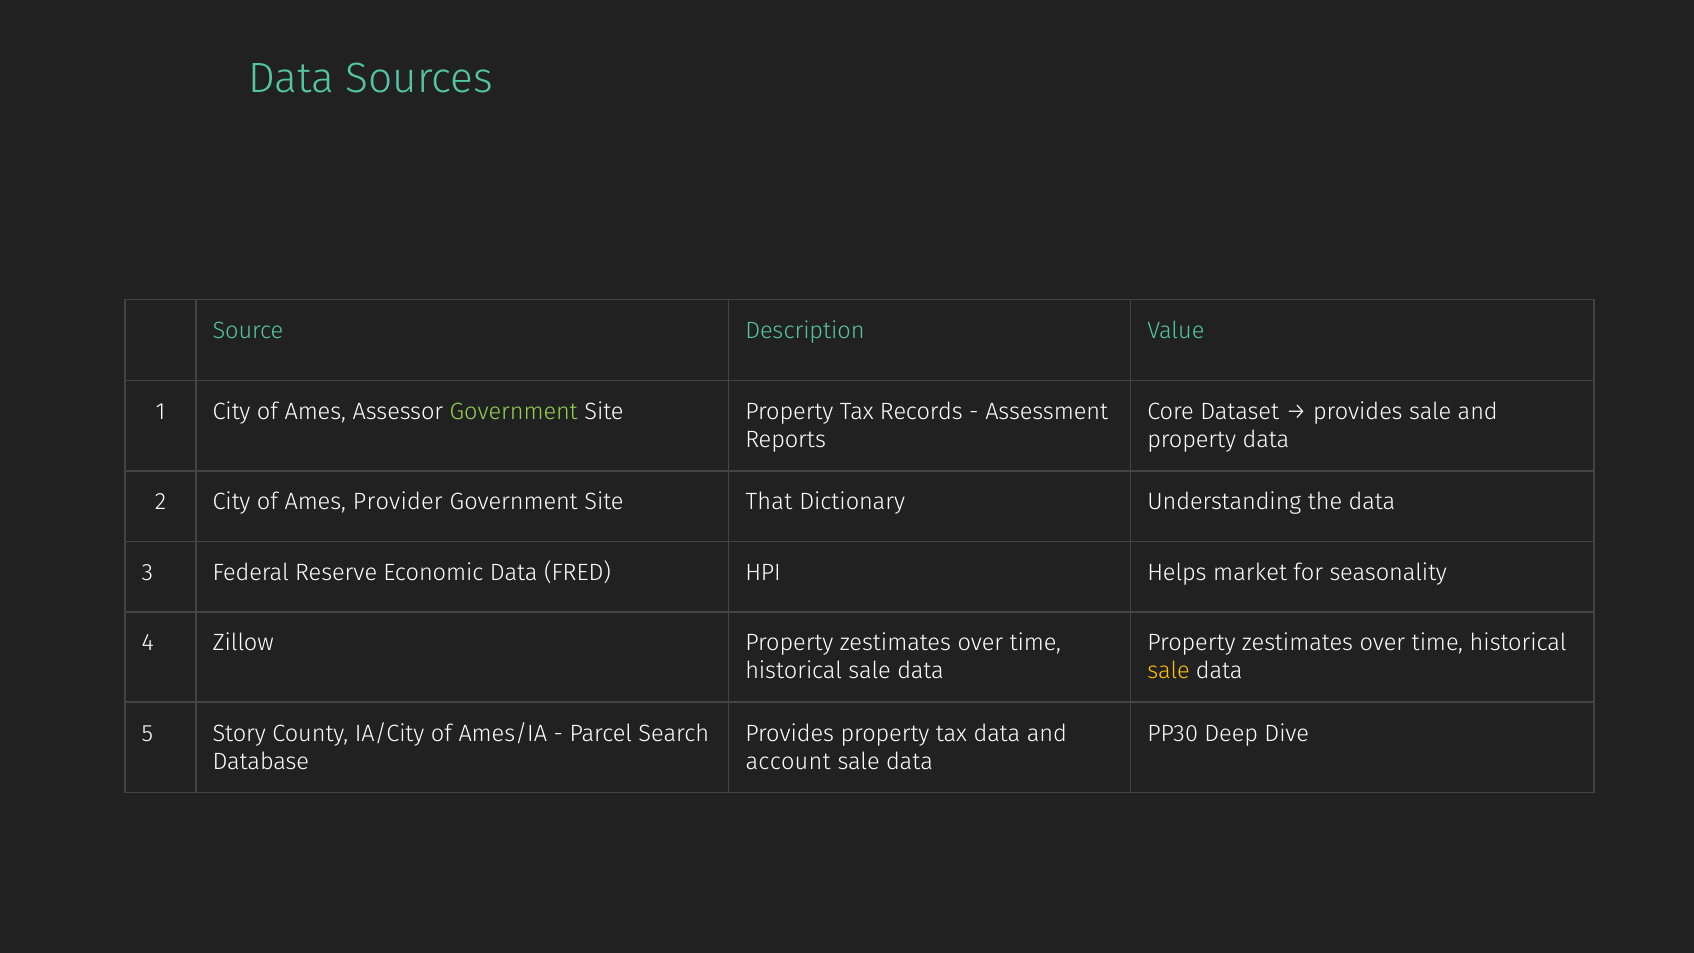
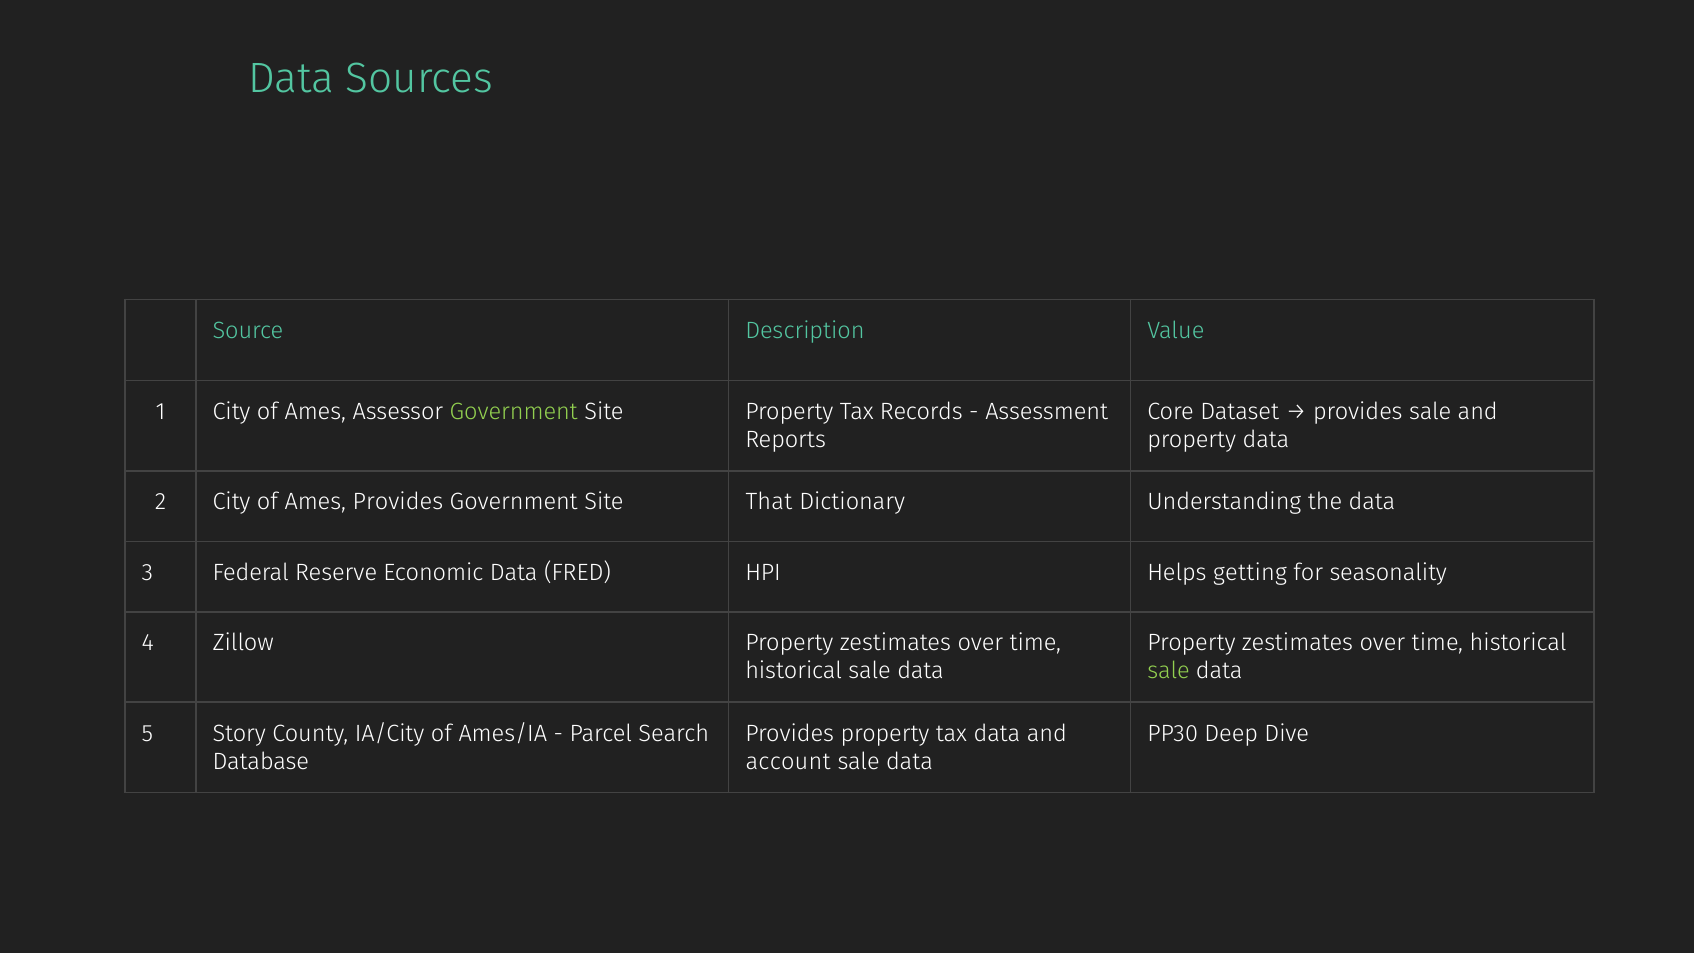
Ames Provider: Provider -> Provides (398, 502)
market: market -> getting (1250, 572)
sale colour: yellow -> light green (1169, 671)
